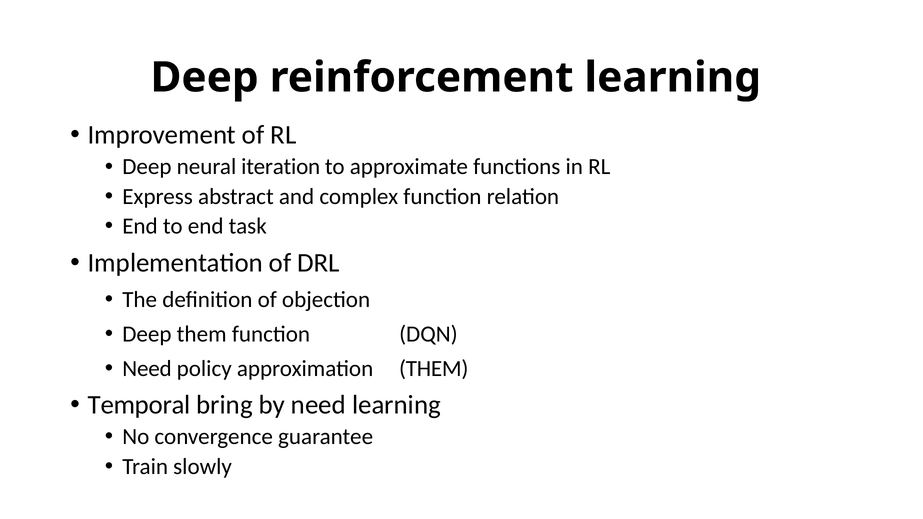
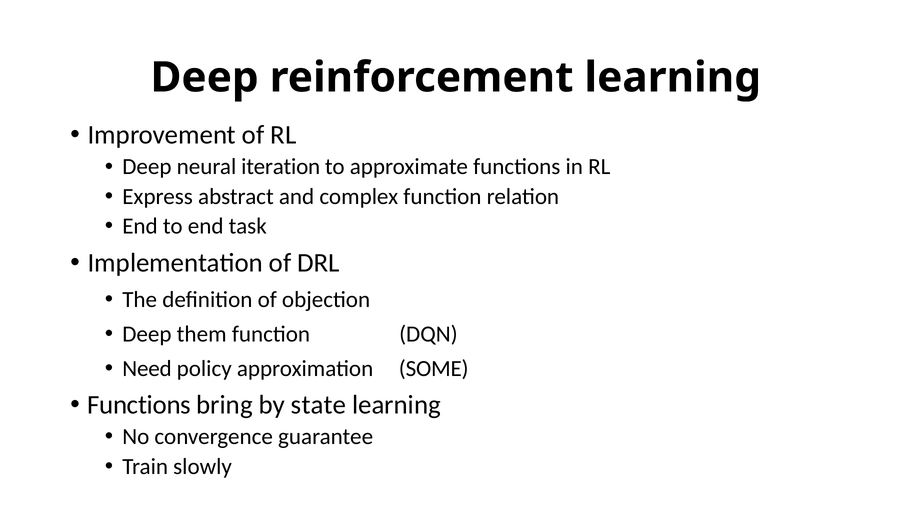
approximation THEM: THEM -> SOME (434, 369)
Temporal: Temporal -> Functions (139, 405)
by need: need -> state (318, 405)
